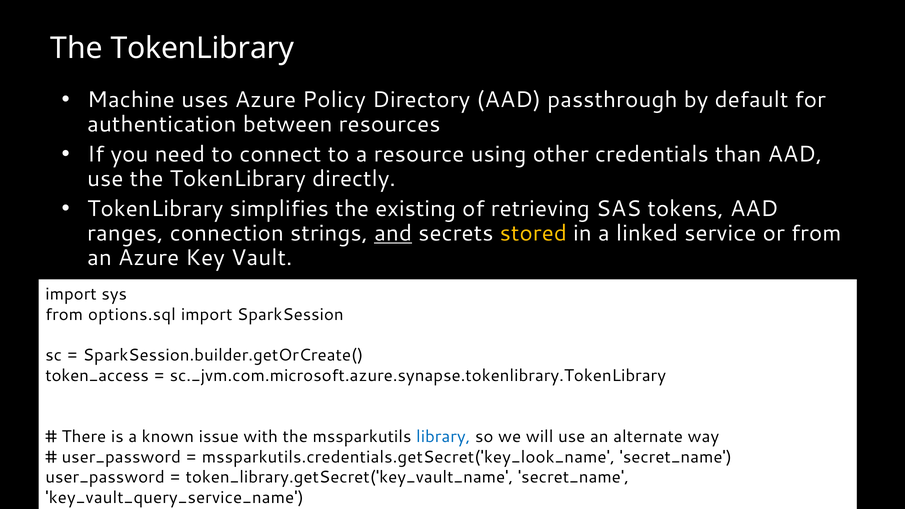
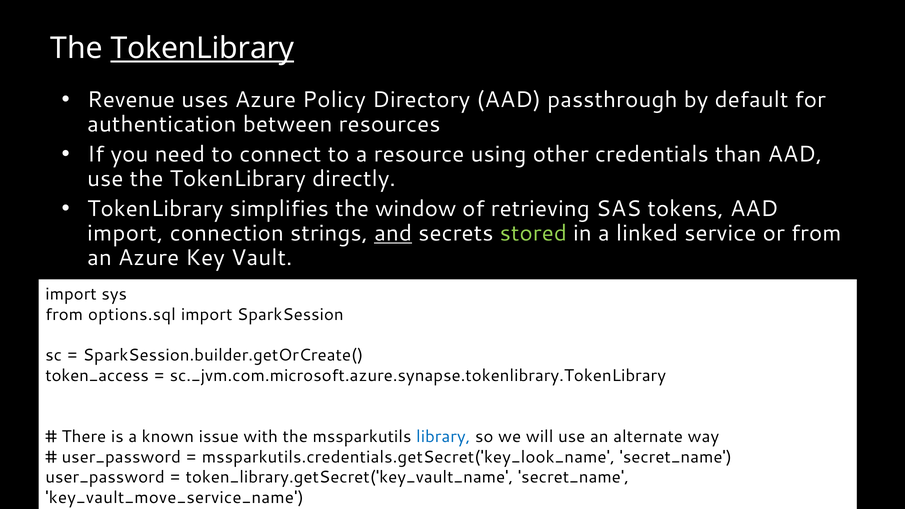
TokenLibrary underline: none -> present (203, 48)
Machine: Machine -> Revenue (131, 100)
existing: existing -> window (416, 209)
ranges: ranges -> import (125, 233)
stored colour: yellow -> light green (533, 233)
key_vault_query_service_name: key_vault_query_service_name -> key_vault_move_service_name (175, 498)
